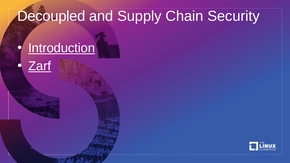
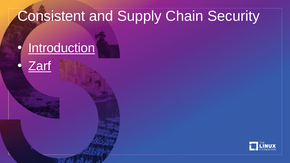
Decoupled: Decoupled -> Consistent (51, 16)
